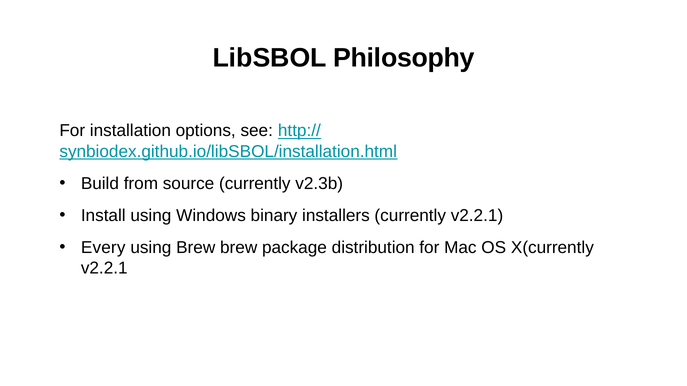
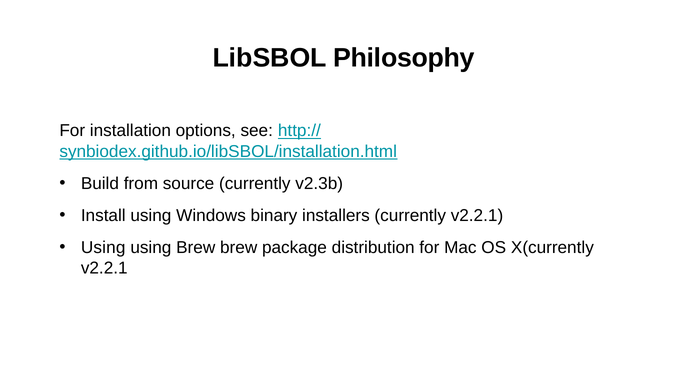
Every: Every -> Using (103, 248)
